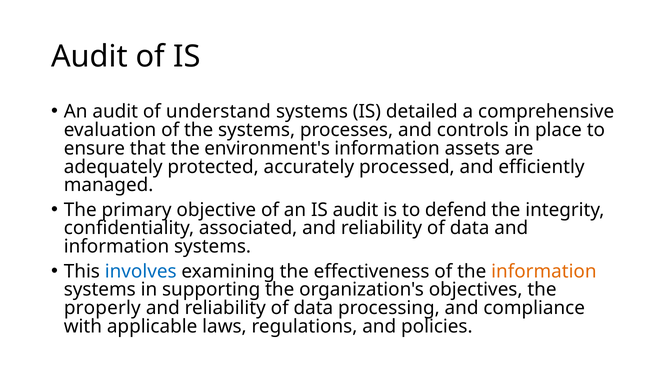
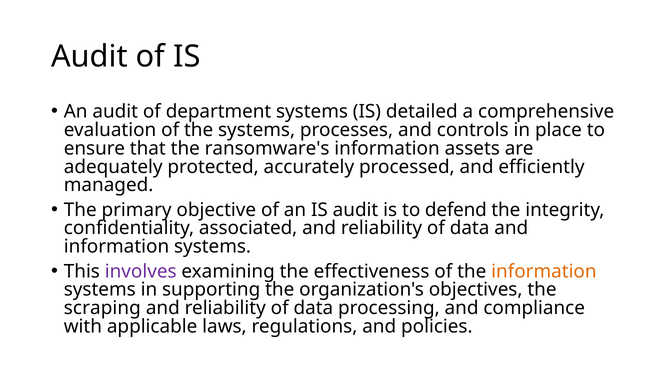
understand: understand -> department (218, 112)
environment's: environment's -> ransomware's (267, 148)
involves colour: blue -> purple (141, 271)
properly: properly -> scraping (102, 308)
